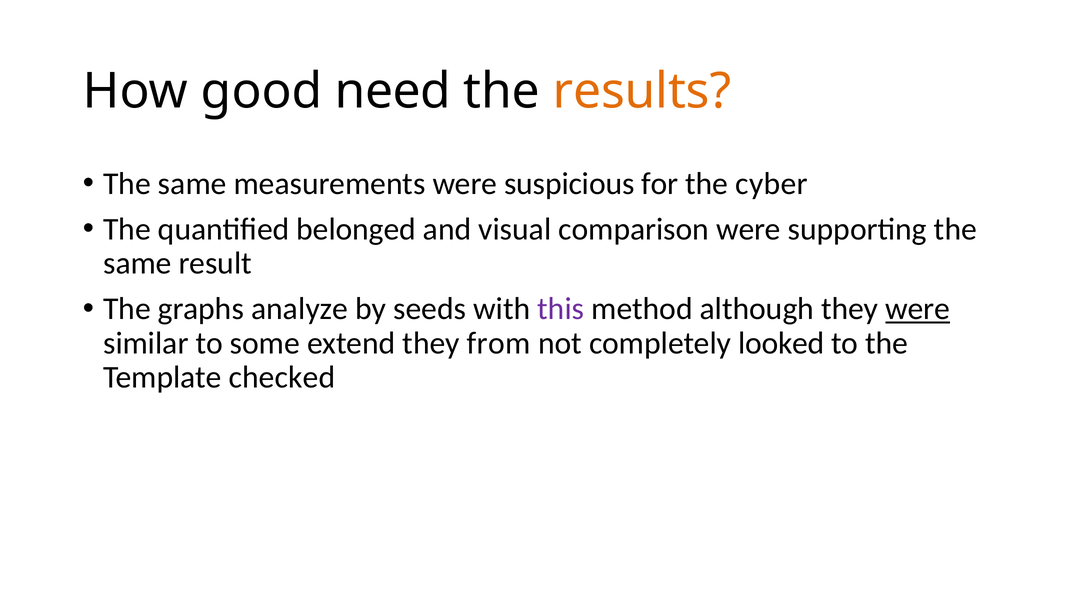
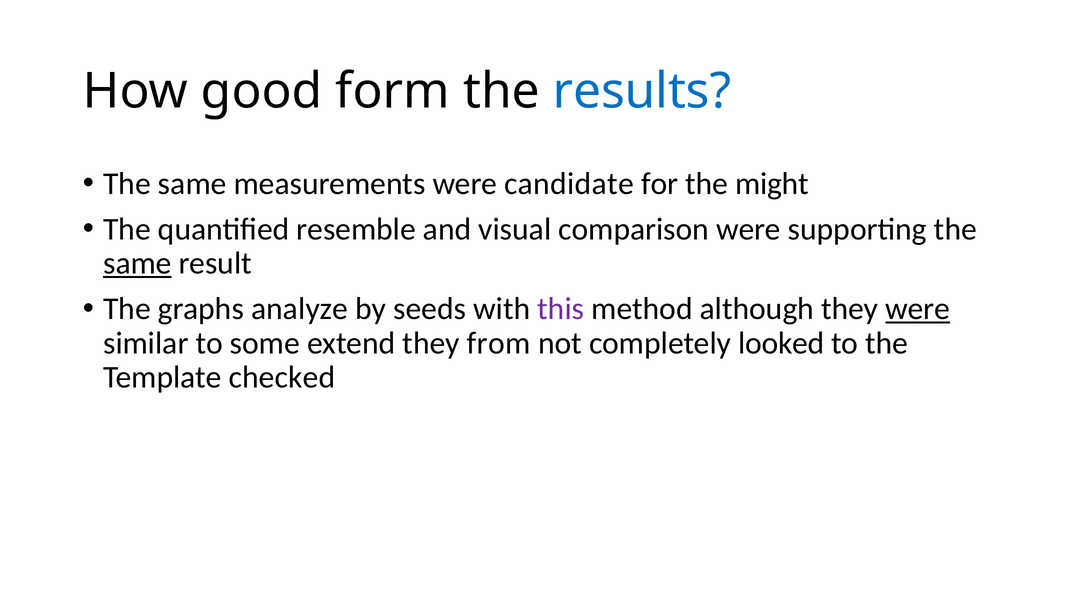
need: need -> form (393, 91)
results colour: orange -> blue (642, 91)
suspicious: suspicious -> candidate (569, 184)
cyber: cyber -> might (772, 184)
belonged: belonged -> resemble (356, 229)
same underline: none -> present (137, 263)
